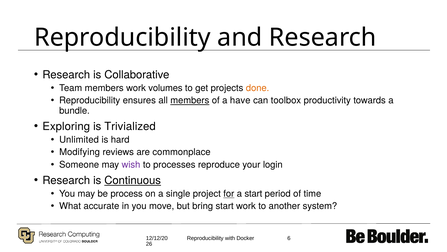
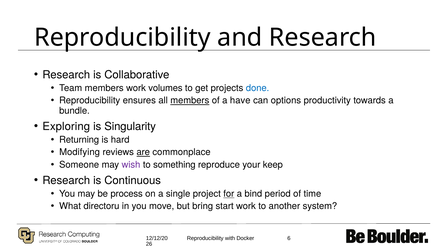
done colour: orange -> blue (258, 88)
toolbox: toolbox -> options (286, 100)
Trivialized: Trivialized -> Singularity (130, 126)
Unlimited: Unlimited -> Returning (79, 140)
are underline: none -> present (143, 152)
processes: processes -> something (174, 164)
login: login -> keep (273, 164)
Continuous underline: present -> none (133, 180)
a start: start -> bind (253, 193)
accurate: accurate -> directoru (101, 206)
